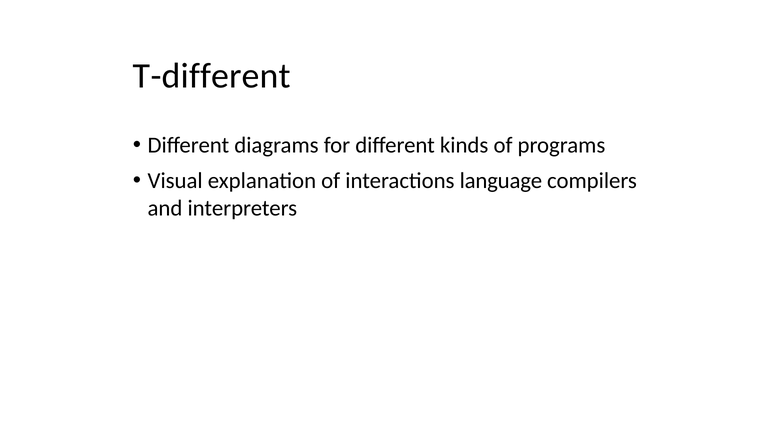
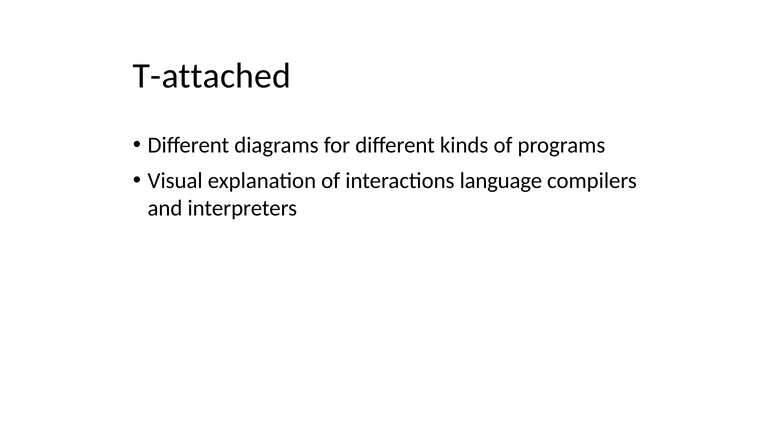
T-different: T-different -> T-attached (212, 76)
